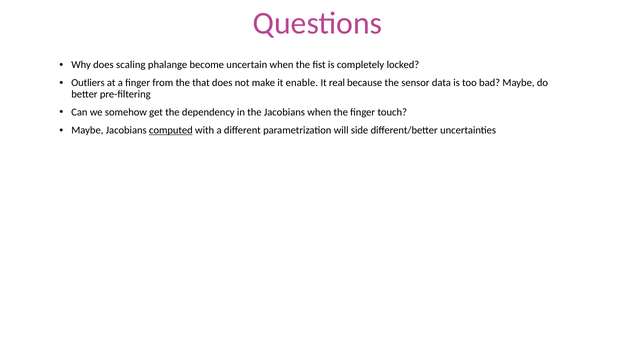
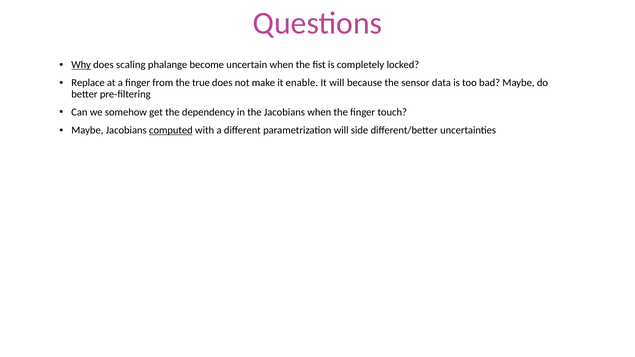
Why underline: none -> present (81, 65)
Outliers: Outliers -> Replace (88, 83)
that: that -> true (201, 83)
It real: real -> will (337, 83)
